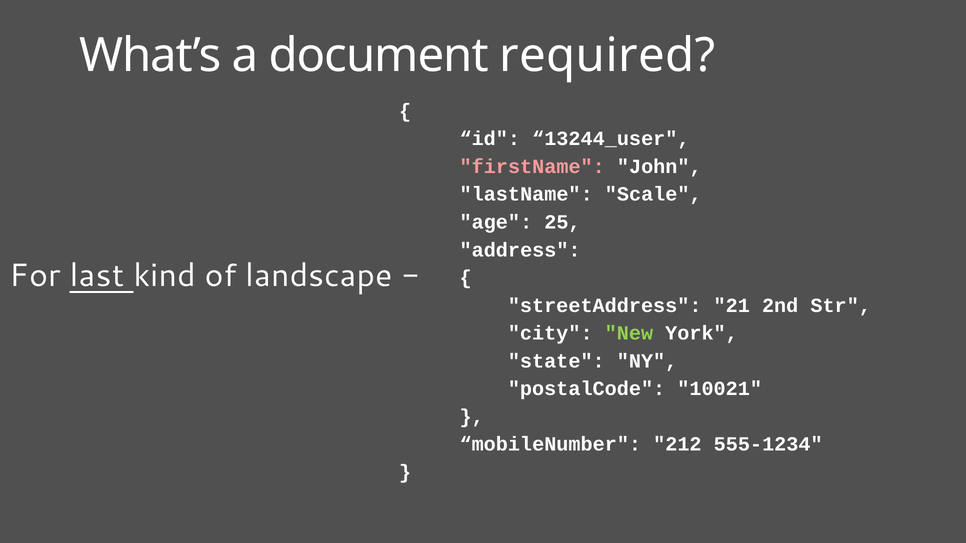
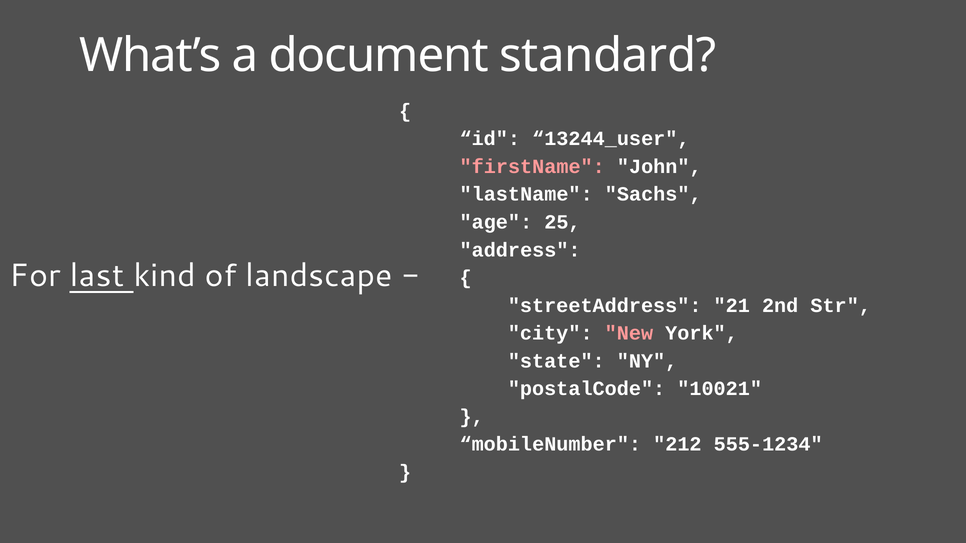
required: required -> standard (608, 55)
Scale: Scale -> Sachs (653, 194)
New colour: light green -> pink (629, 333)
